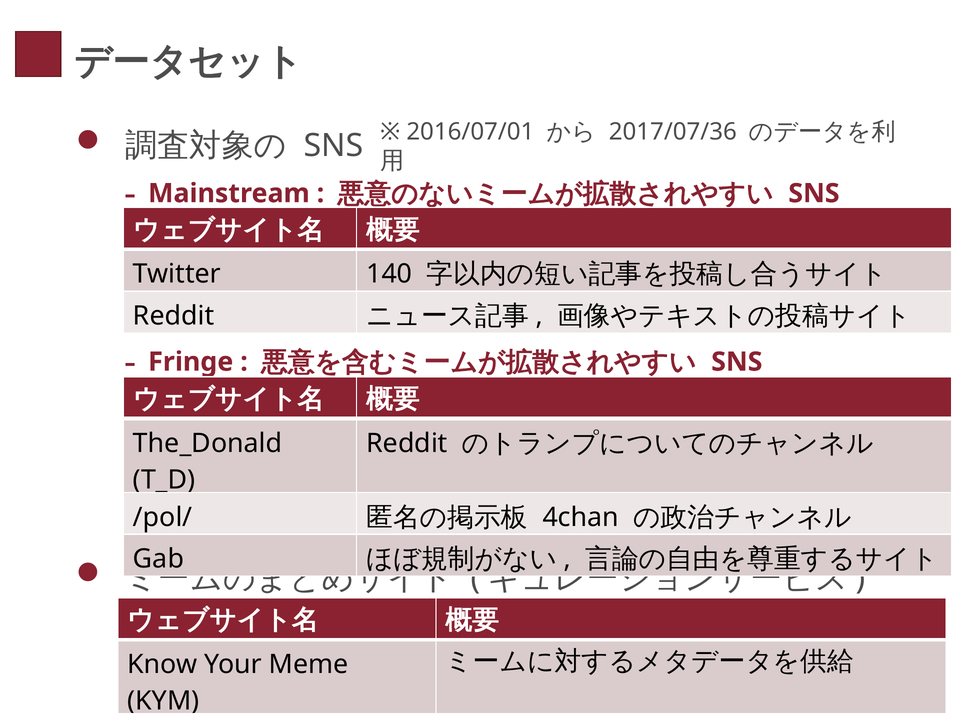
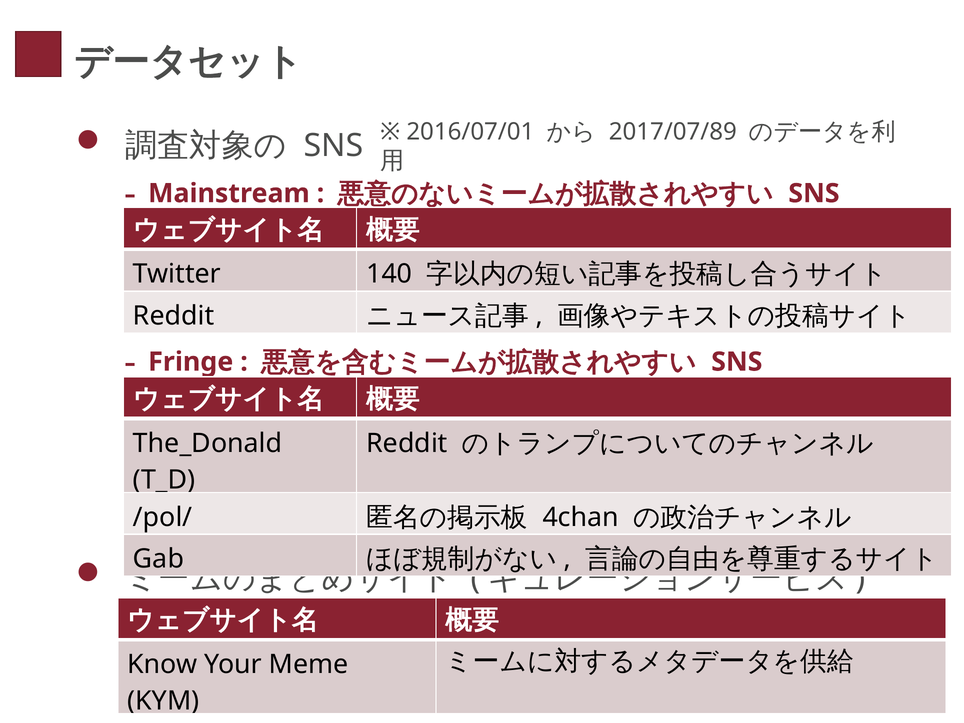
2017/07/36: 2017/07/36 -> 2017/07/89 (673, 132)
